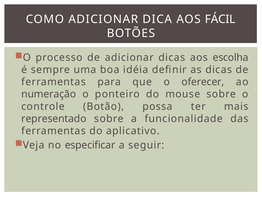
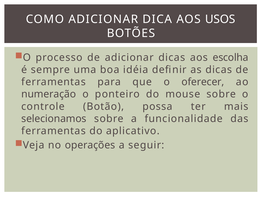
FÁCIL: FÁCIL -> USOS (220, 19)
representado: representado -> selecionamos (54, 118)
especificar: especificar -> operações (90, 145)
